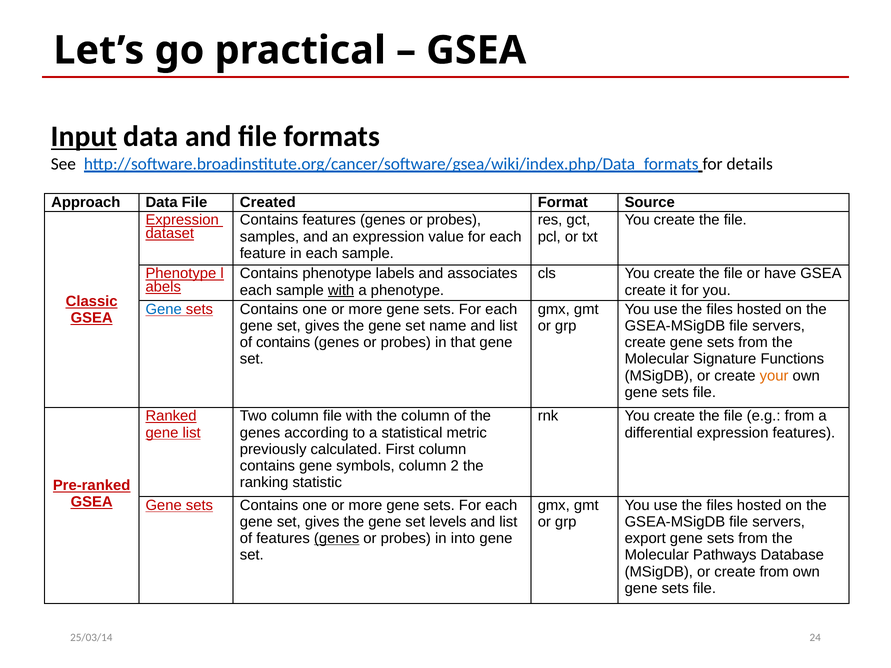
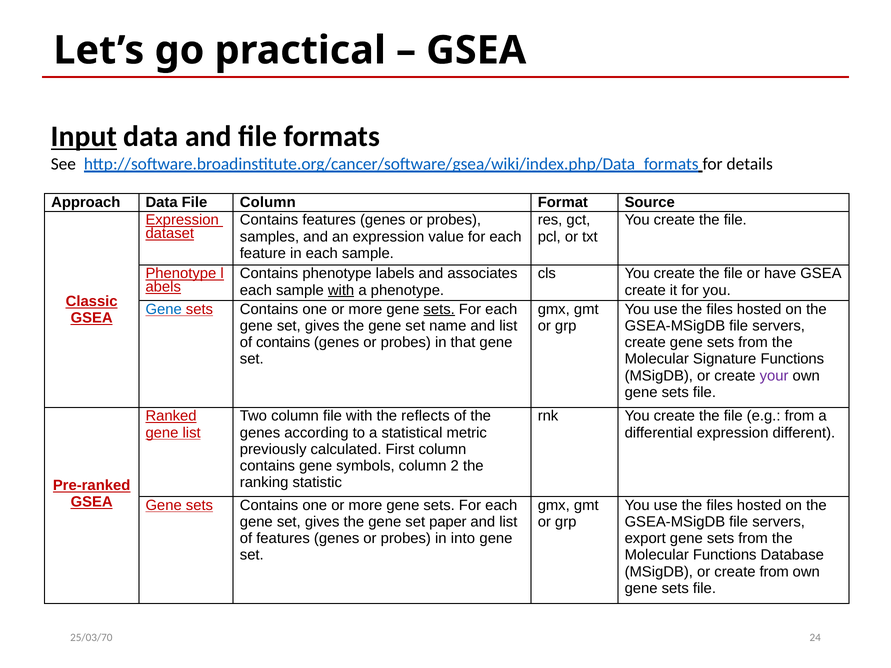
File Created: Created -> Column (268, 202)
sets underline: none -> present (439, 309)
your colour: orange -> purple (774, 376)
the column: column -> reflects (425, 416)
expression features: features -> different (804, 433)
levels: levels -> paper (448, 522)
genes underline: present -> none (337, 539)
Molecular Pathways: Pathways -> Functions (725, 555)
25/03/14: 25/03/14 -> 25/03/70 (91, 638)
